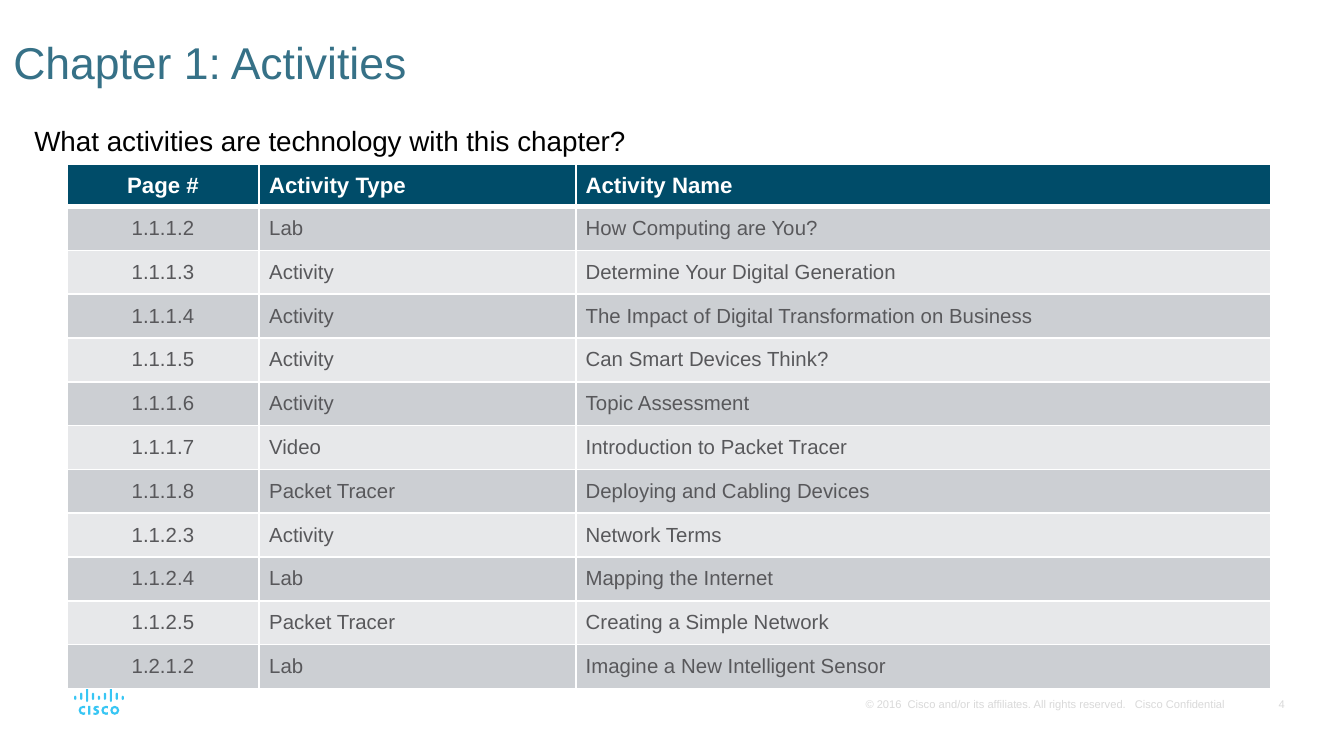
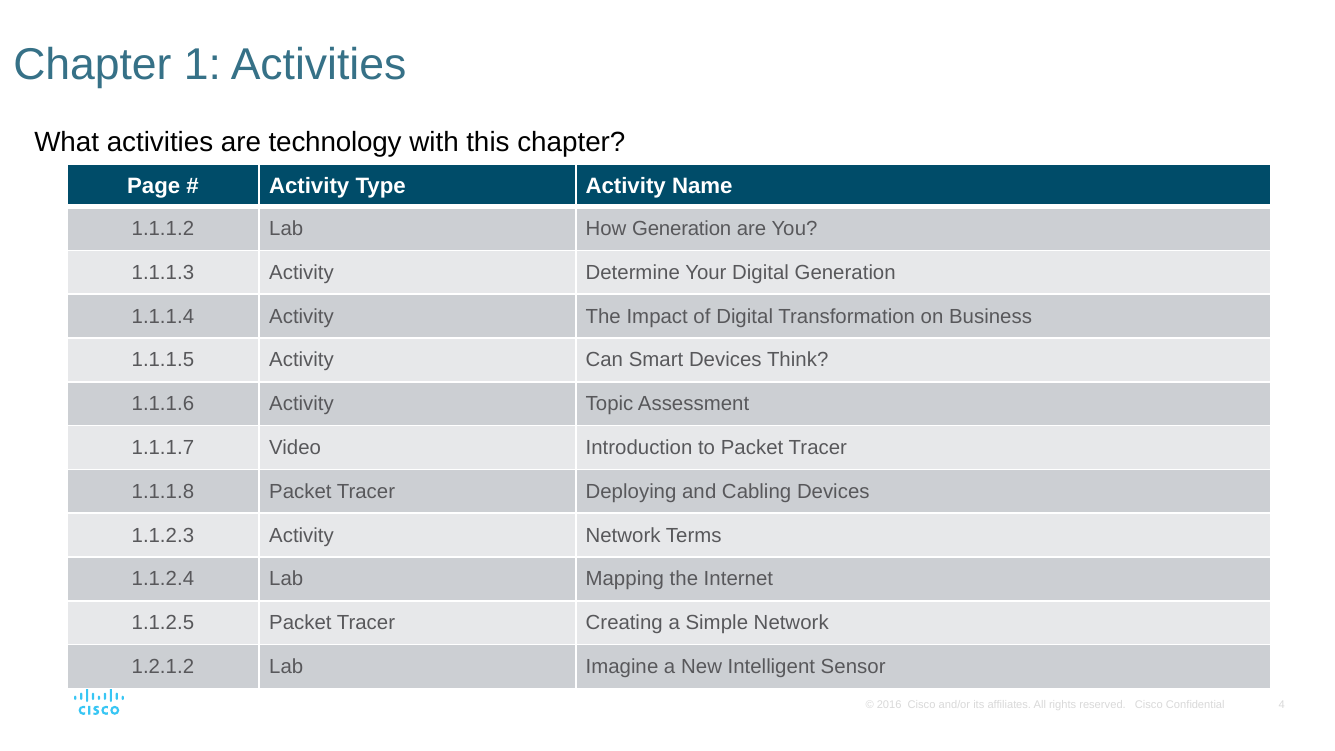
How Computing: Computing -> Generation (682, 229)
